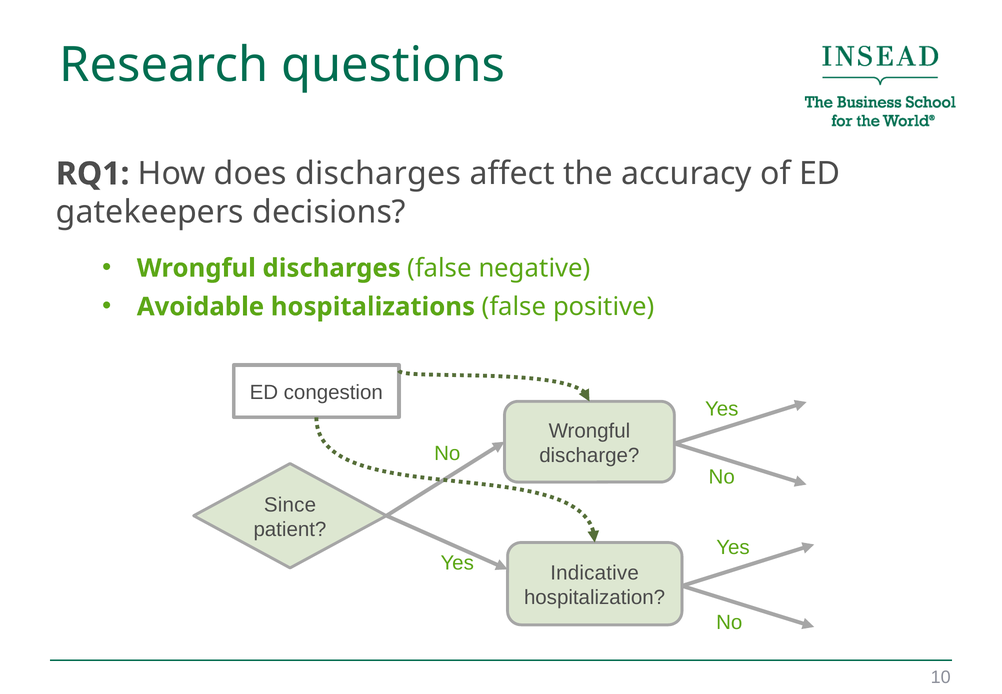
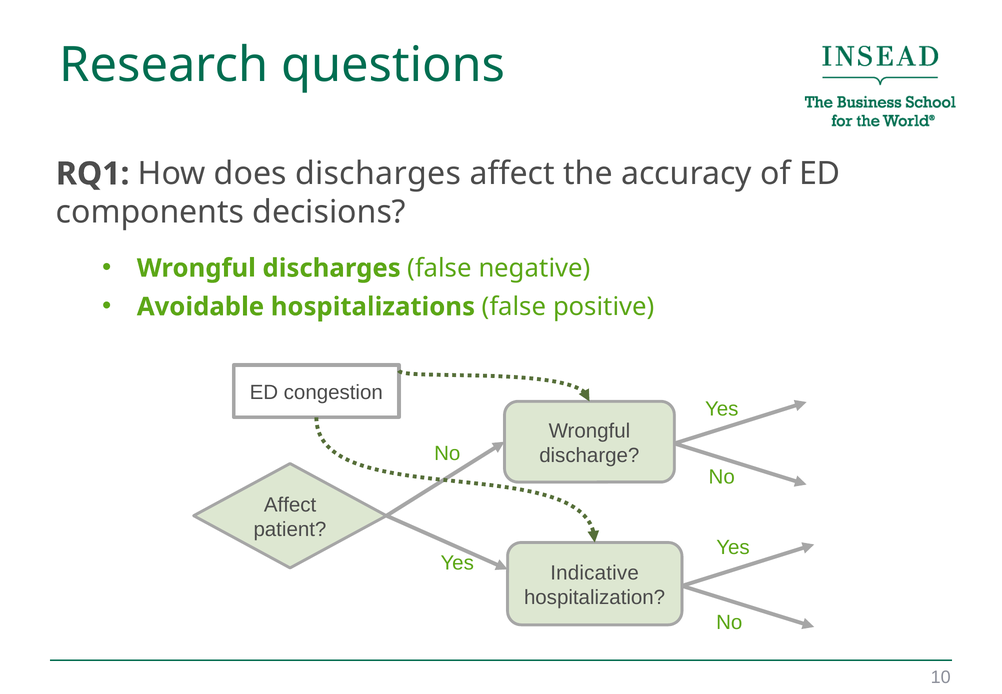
gatekeepers: gatekeepers -> components (150, 212)
Since: Since -> Affect (290, 505)
